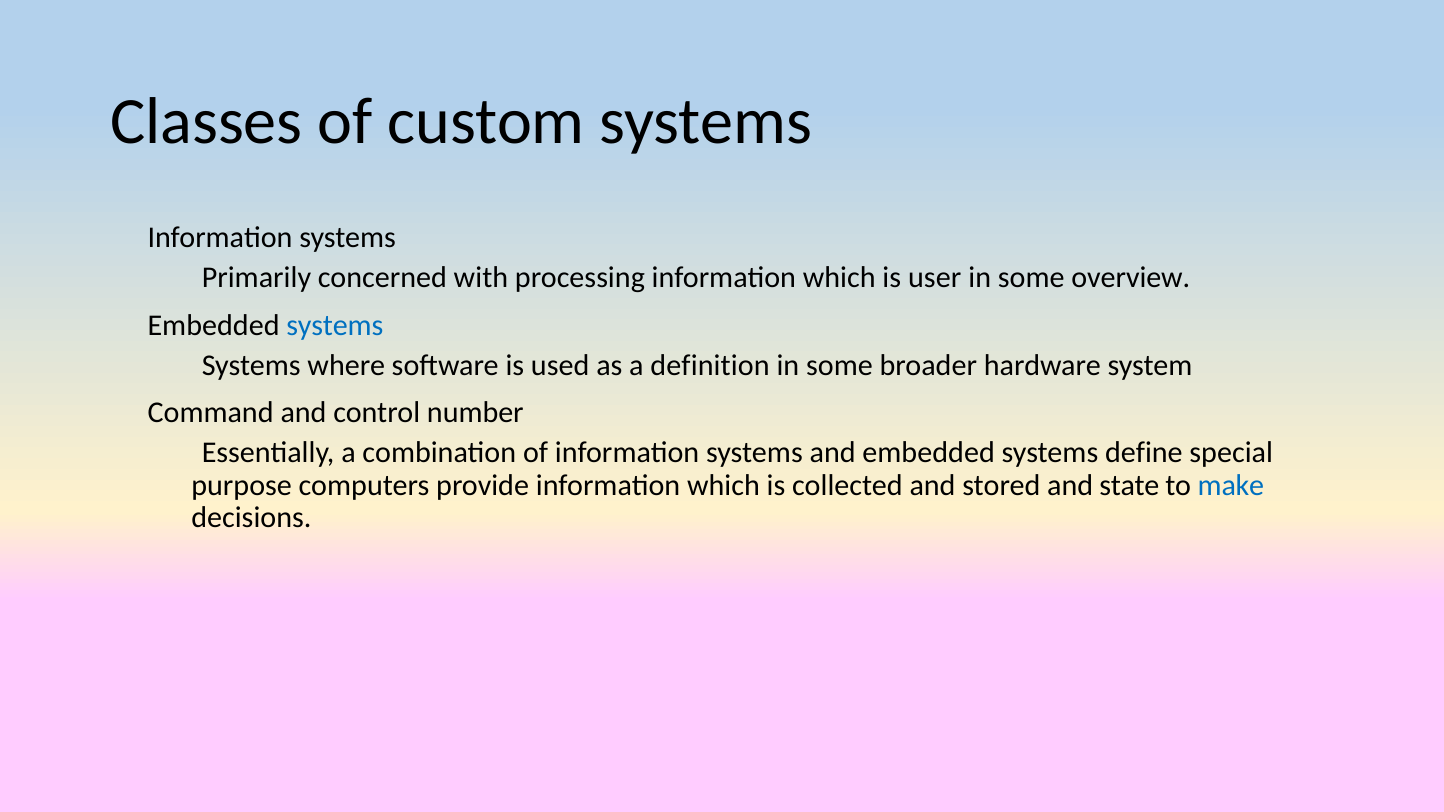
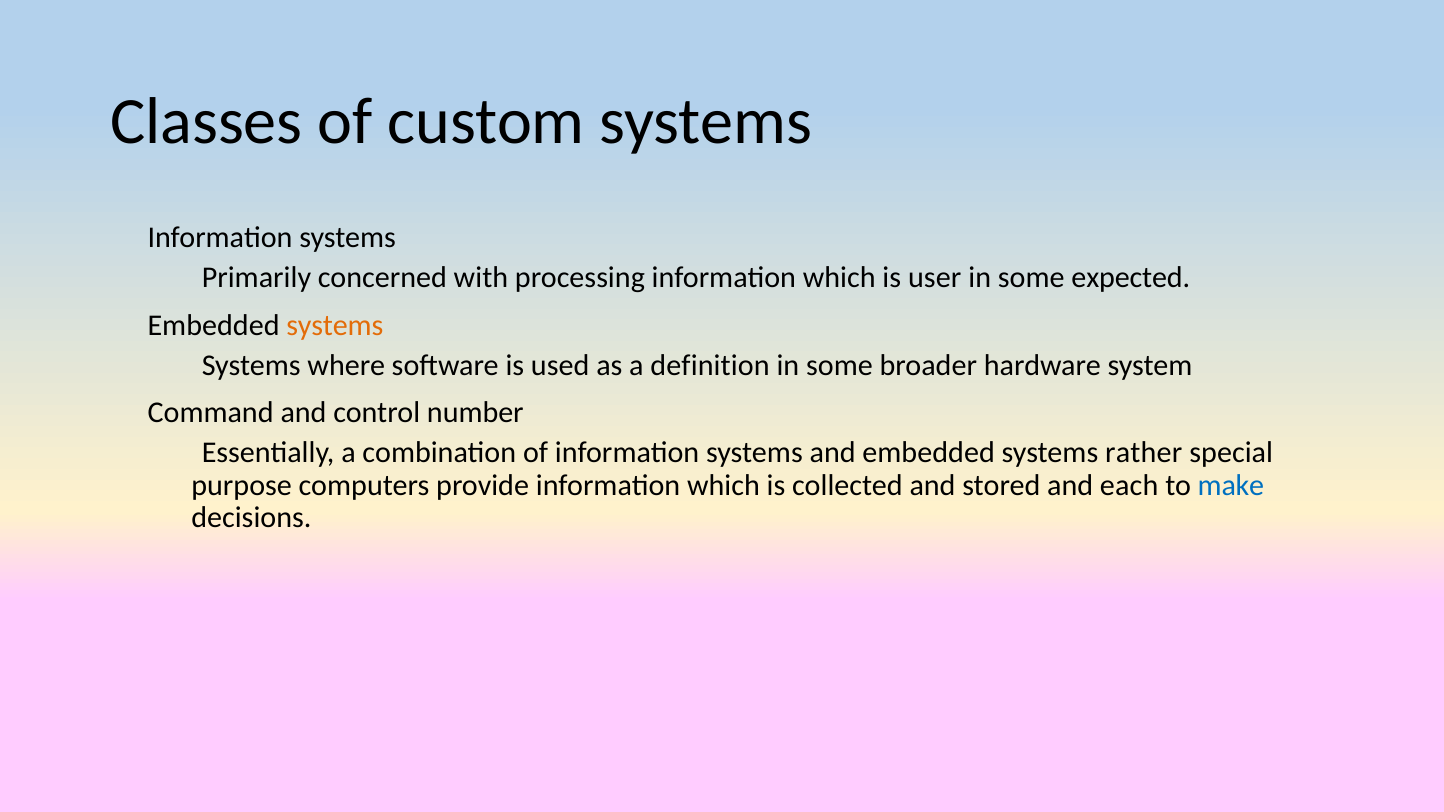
overview: overview -> expected (1131, 278)
systems colour: blue -> orange (335, 325)
define: define -> rather (1144, 453)
state: state -> each (1129, 486)
